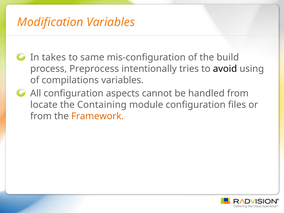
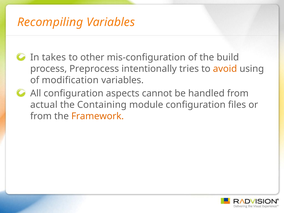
Modification: Modification -> Recompiling (50, 22)
same: same -> other (92, 57)
avoid colour: black -> orange (225, 69)
compilations: compilations -> modification (70, 80)
locate: locate -> actual (44, 105)
